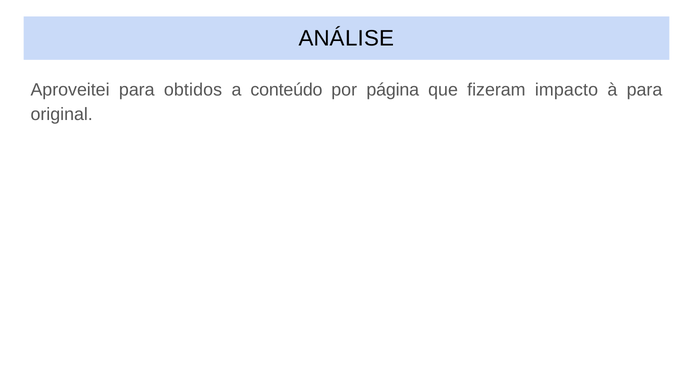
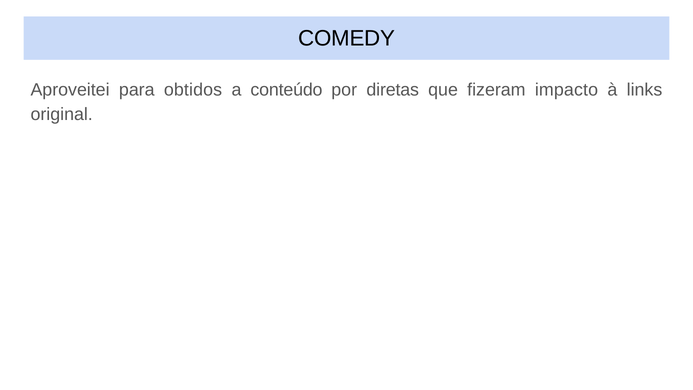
ANÁLISE: ANÁLISE -> COMEDY (347, 38)
página: página -> diretas (393, 90)
à para: para -> links (644, 90)
